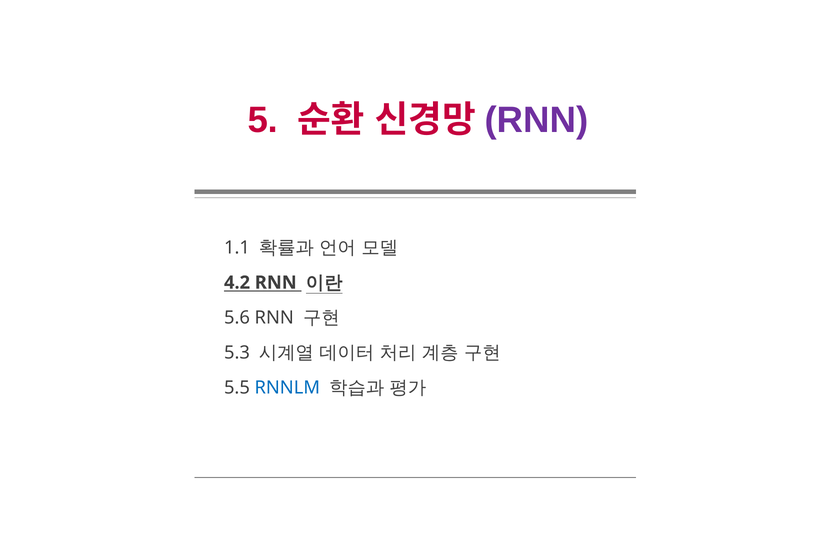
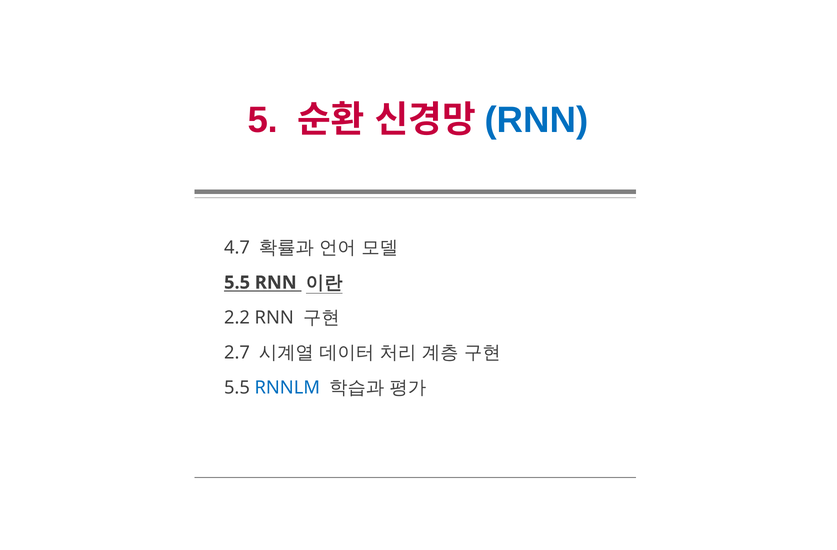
RNN colour: purple -> blue (536, 120)
1.1: 1.1 -> 4.7 (237, 247)
4.2: 4.2 -> 5.5 (237, 282)
5.6: 5.6 -> 2.2 (237, 317)
5.3: 5.3 -> 2.7 (237, 353)
